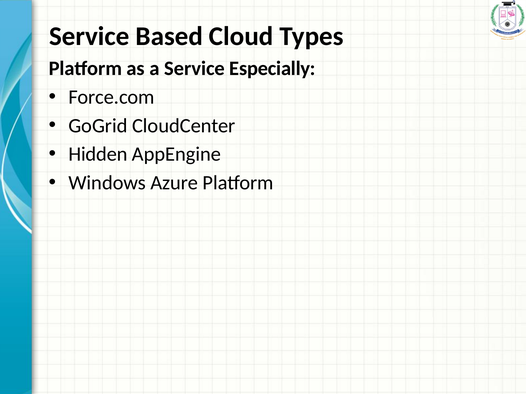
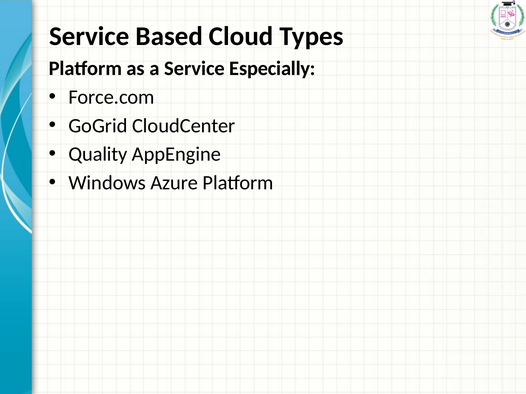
Hidden: Hidden -> Quality (98, 154)
